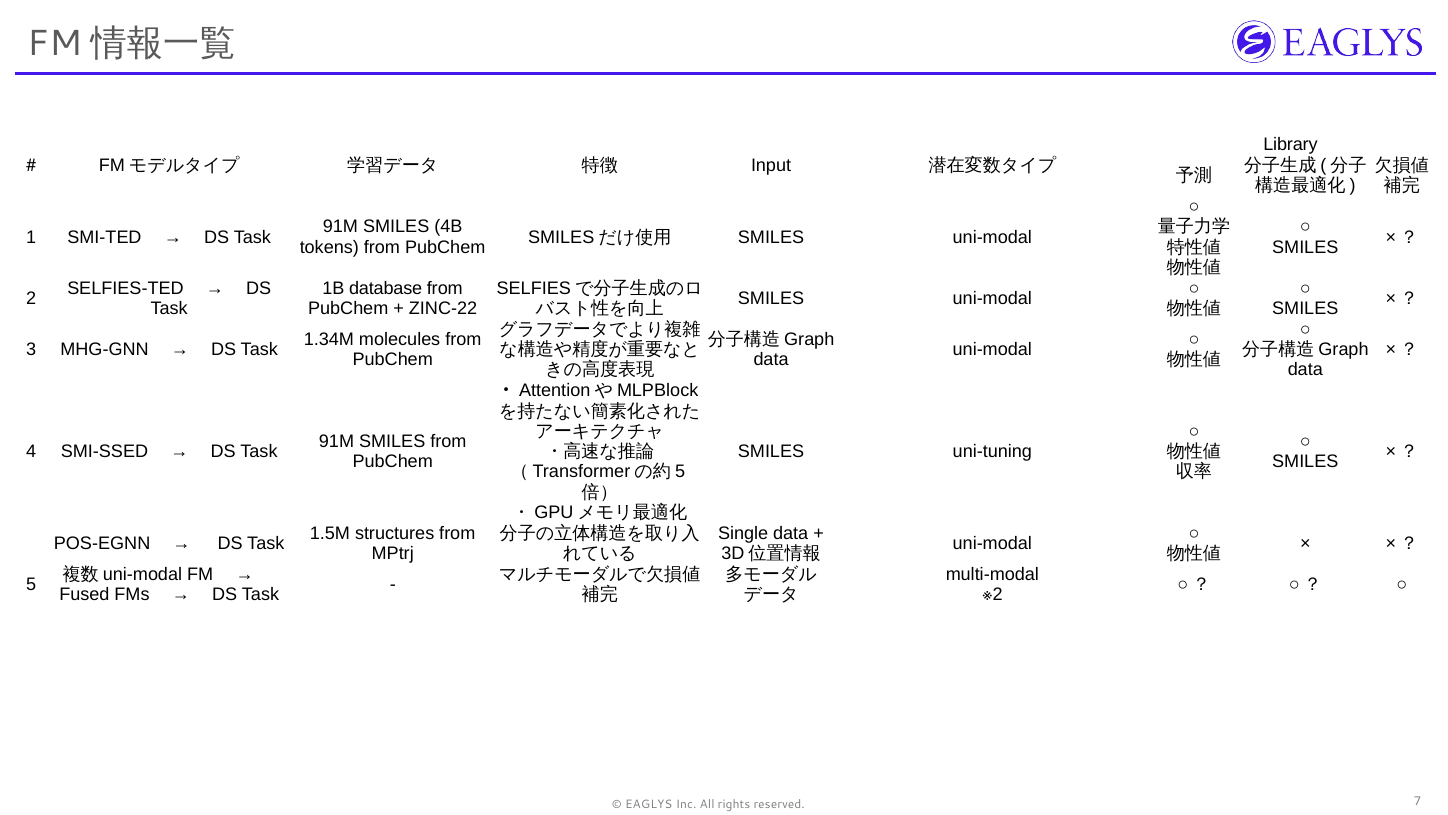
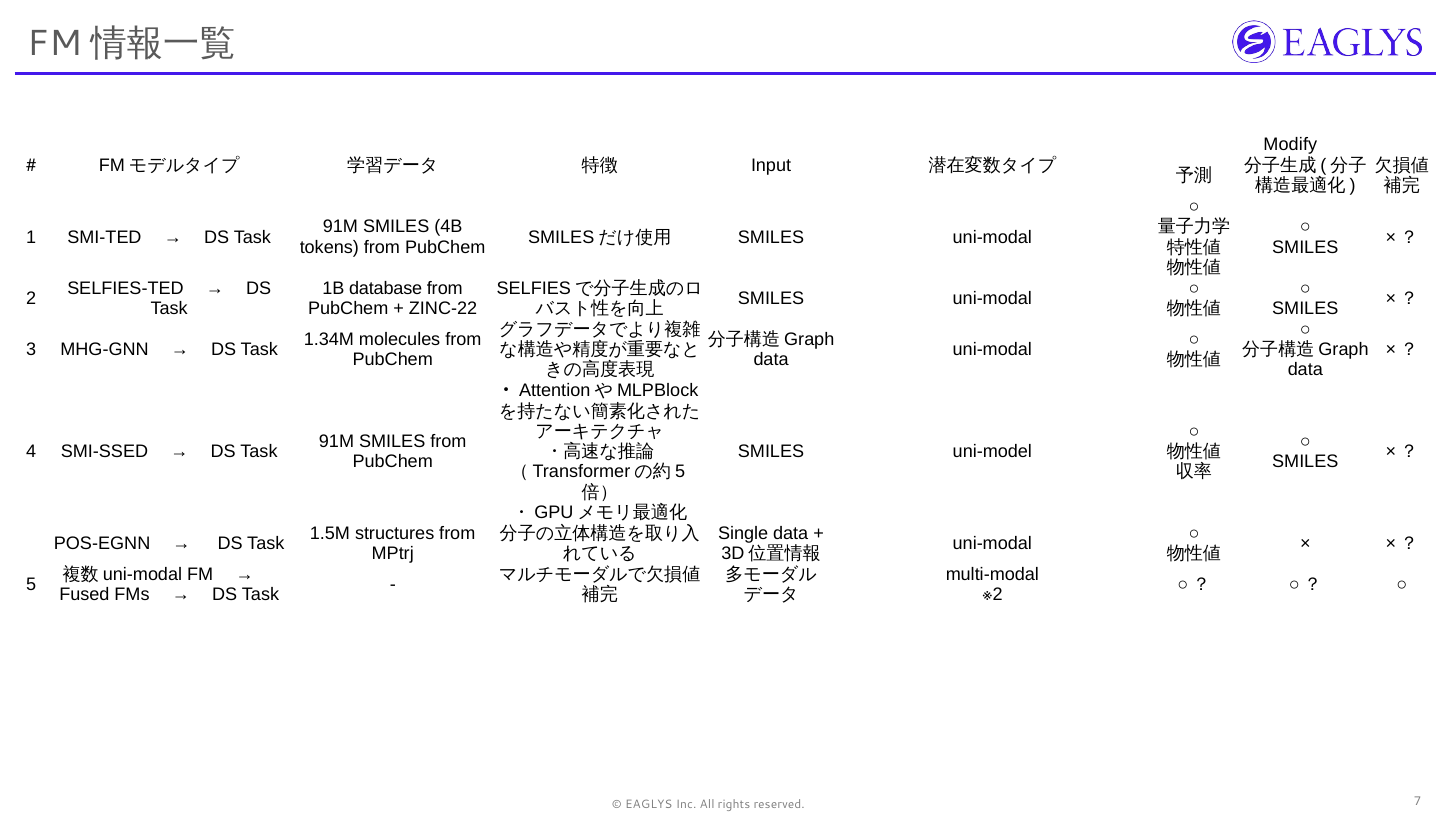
Library: Library -> Modify (1290, 145)
uni-tuning: uni-tuning -> uni-model (992, 451)
